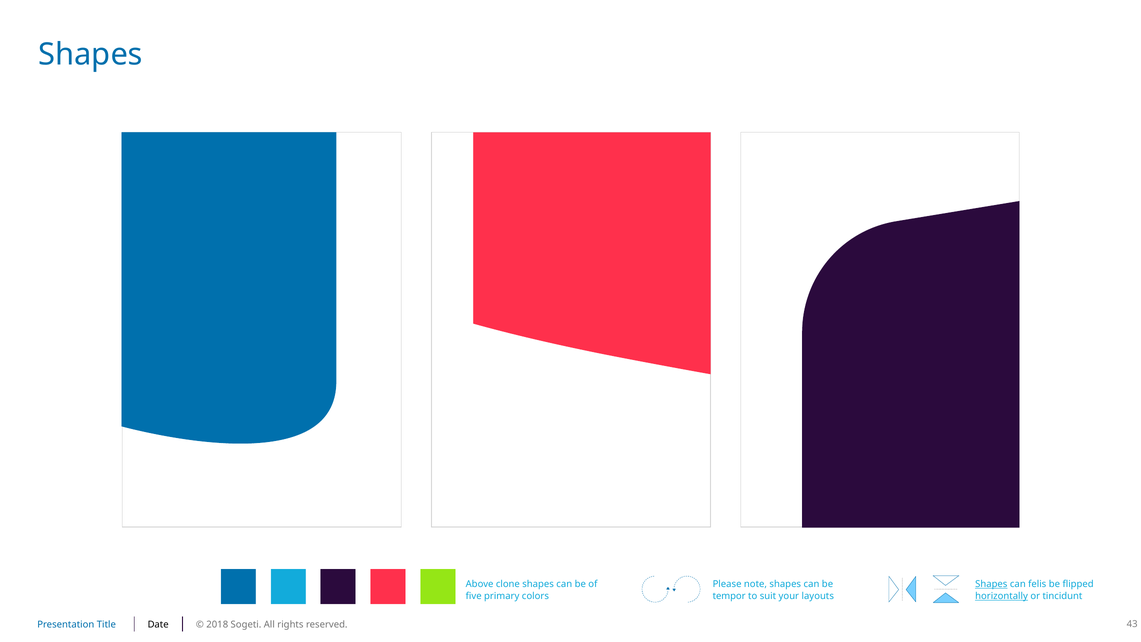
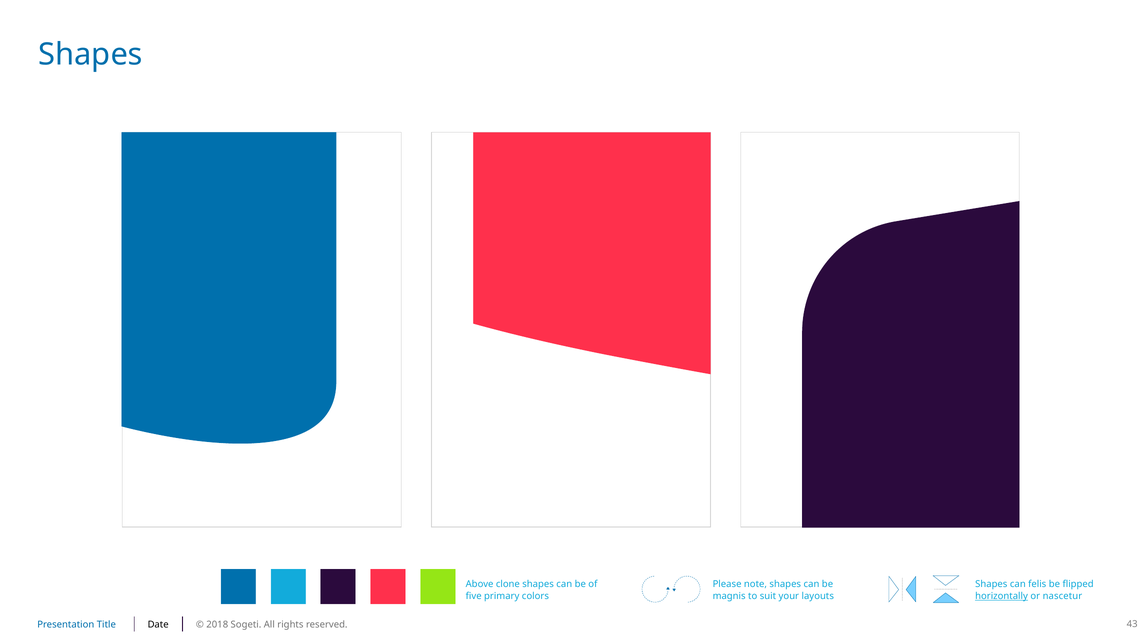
Shapes underline: present -> none (991, 584)
tempor: tempor -> magnis (729, 596)
tincidunt: tincidunt -> nascetur (1062, 596)
